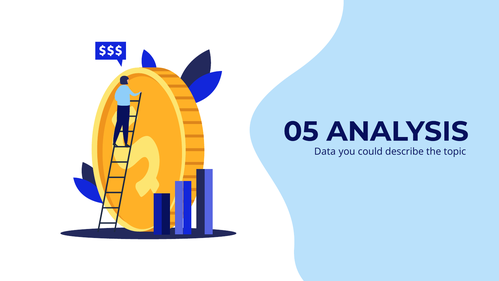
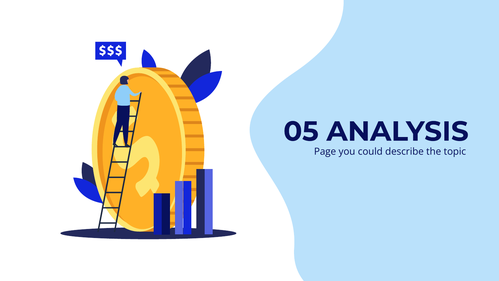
Data: Data -> Page (325, 152)
